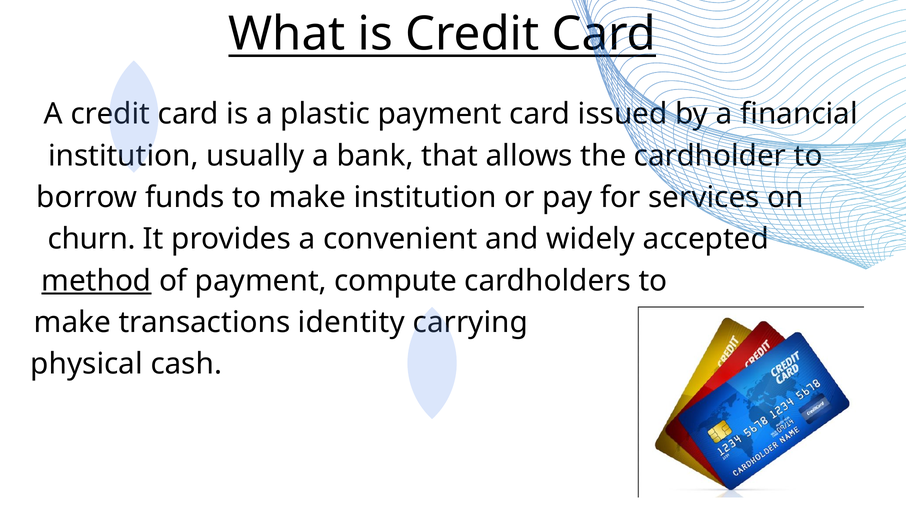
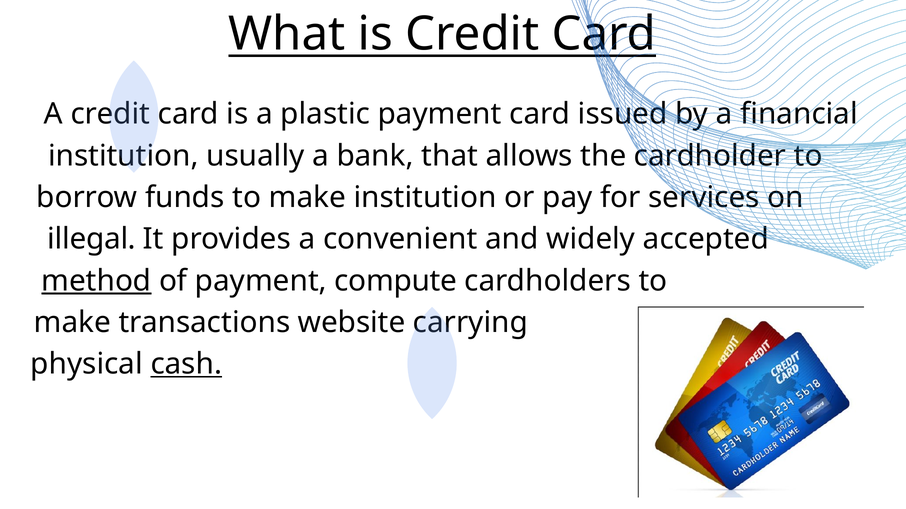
churn: churn -> illegal (92, 239)
identity: identity -> website (352, 323)
cash underline: none -> present (186, 364)
